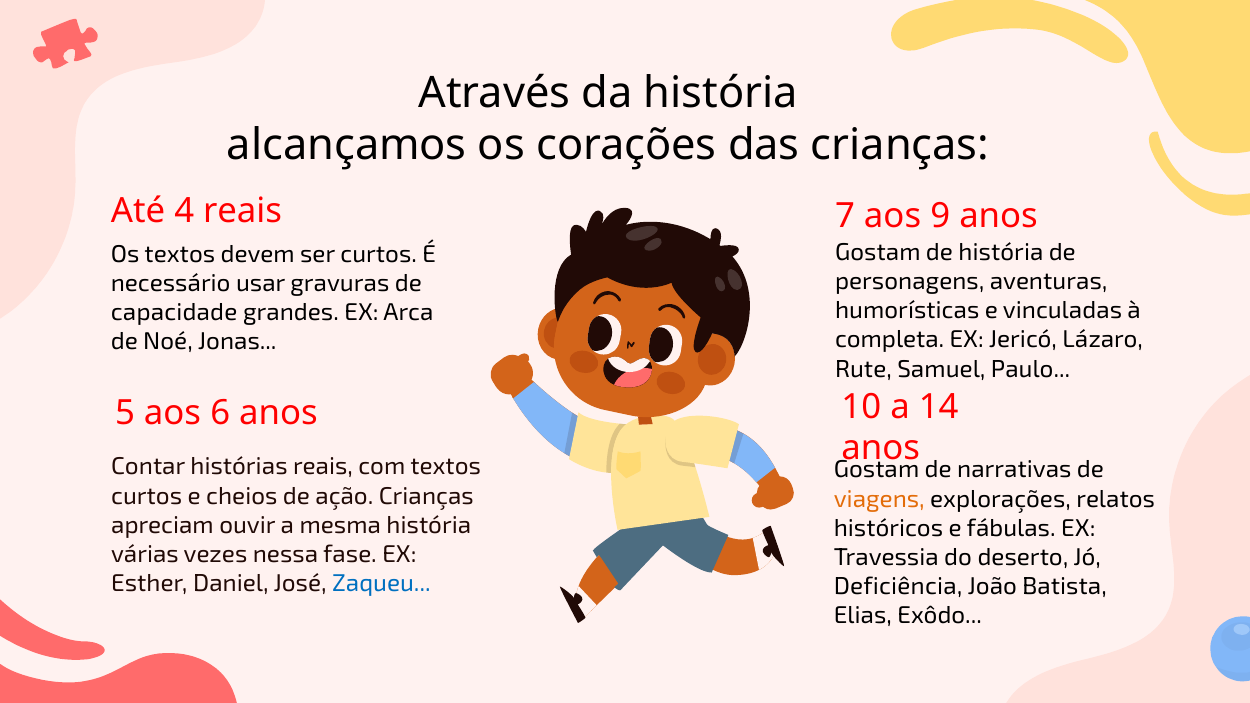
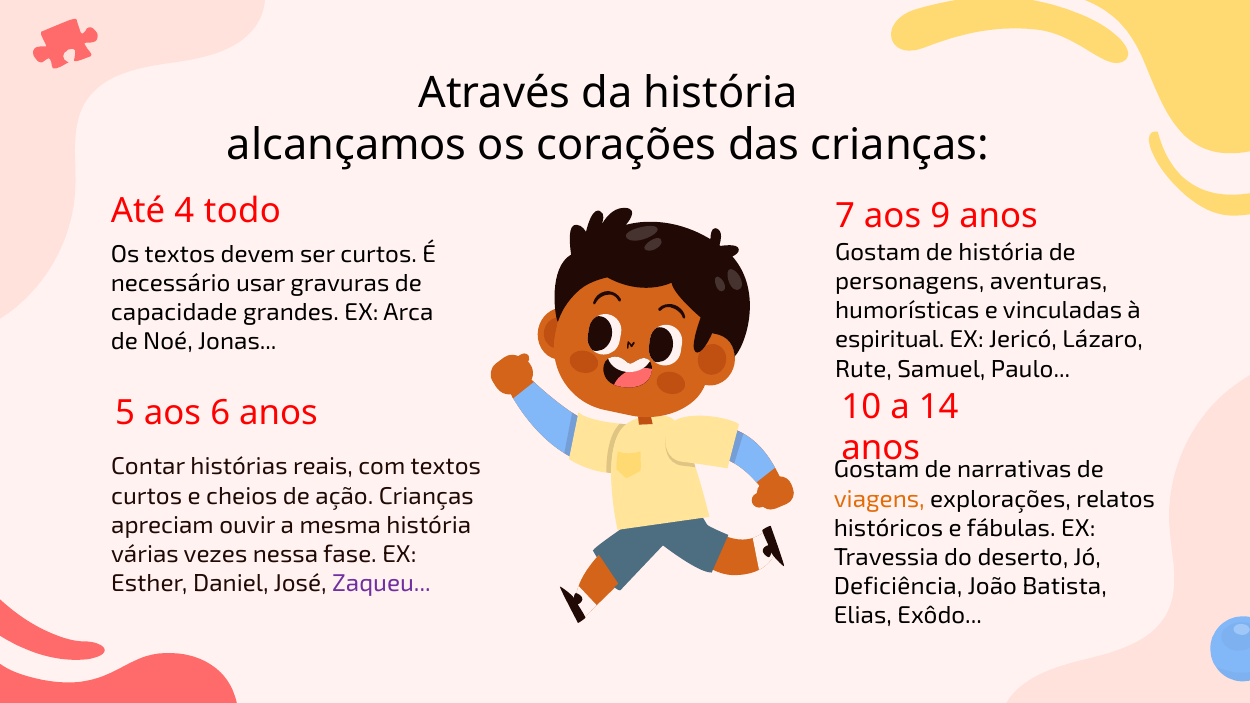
4 reais: reais -> todo (242, 212)
completa: completa -> espiritual (890, 340)
Zaqueu colour: blue -> purple (381, 584)
